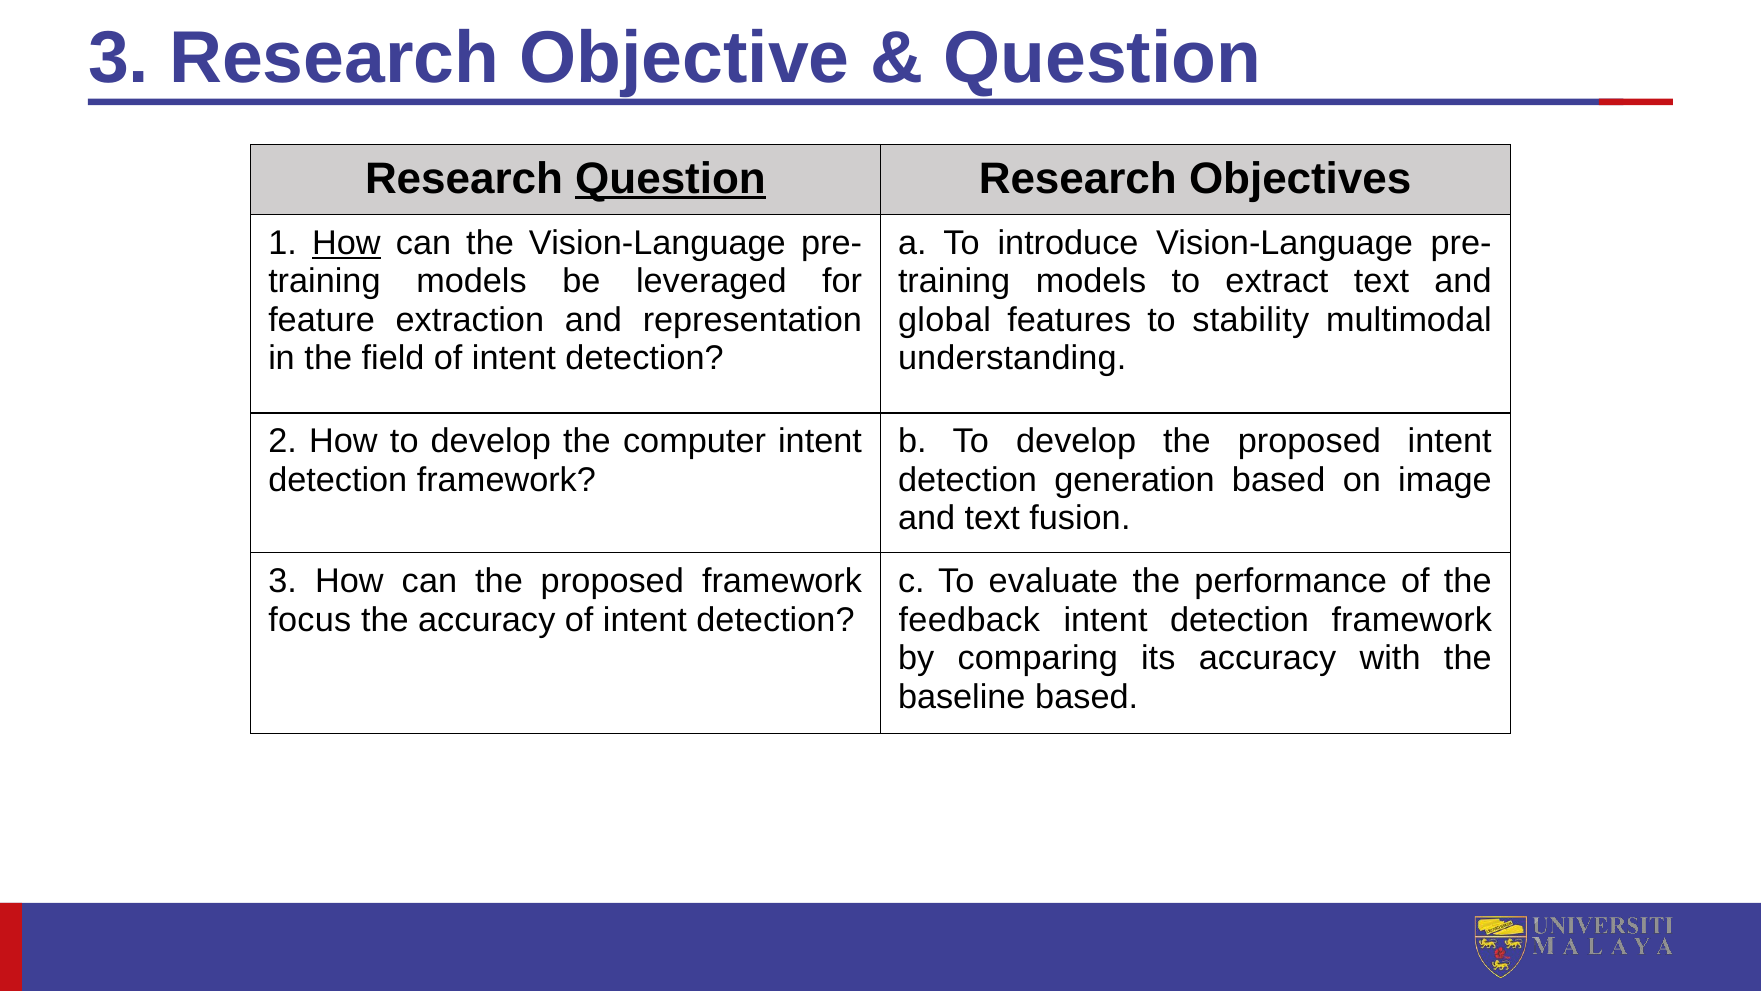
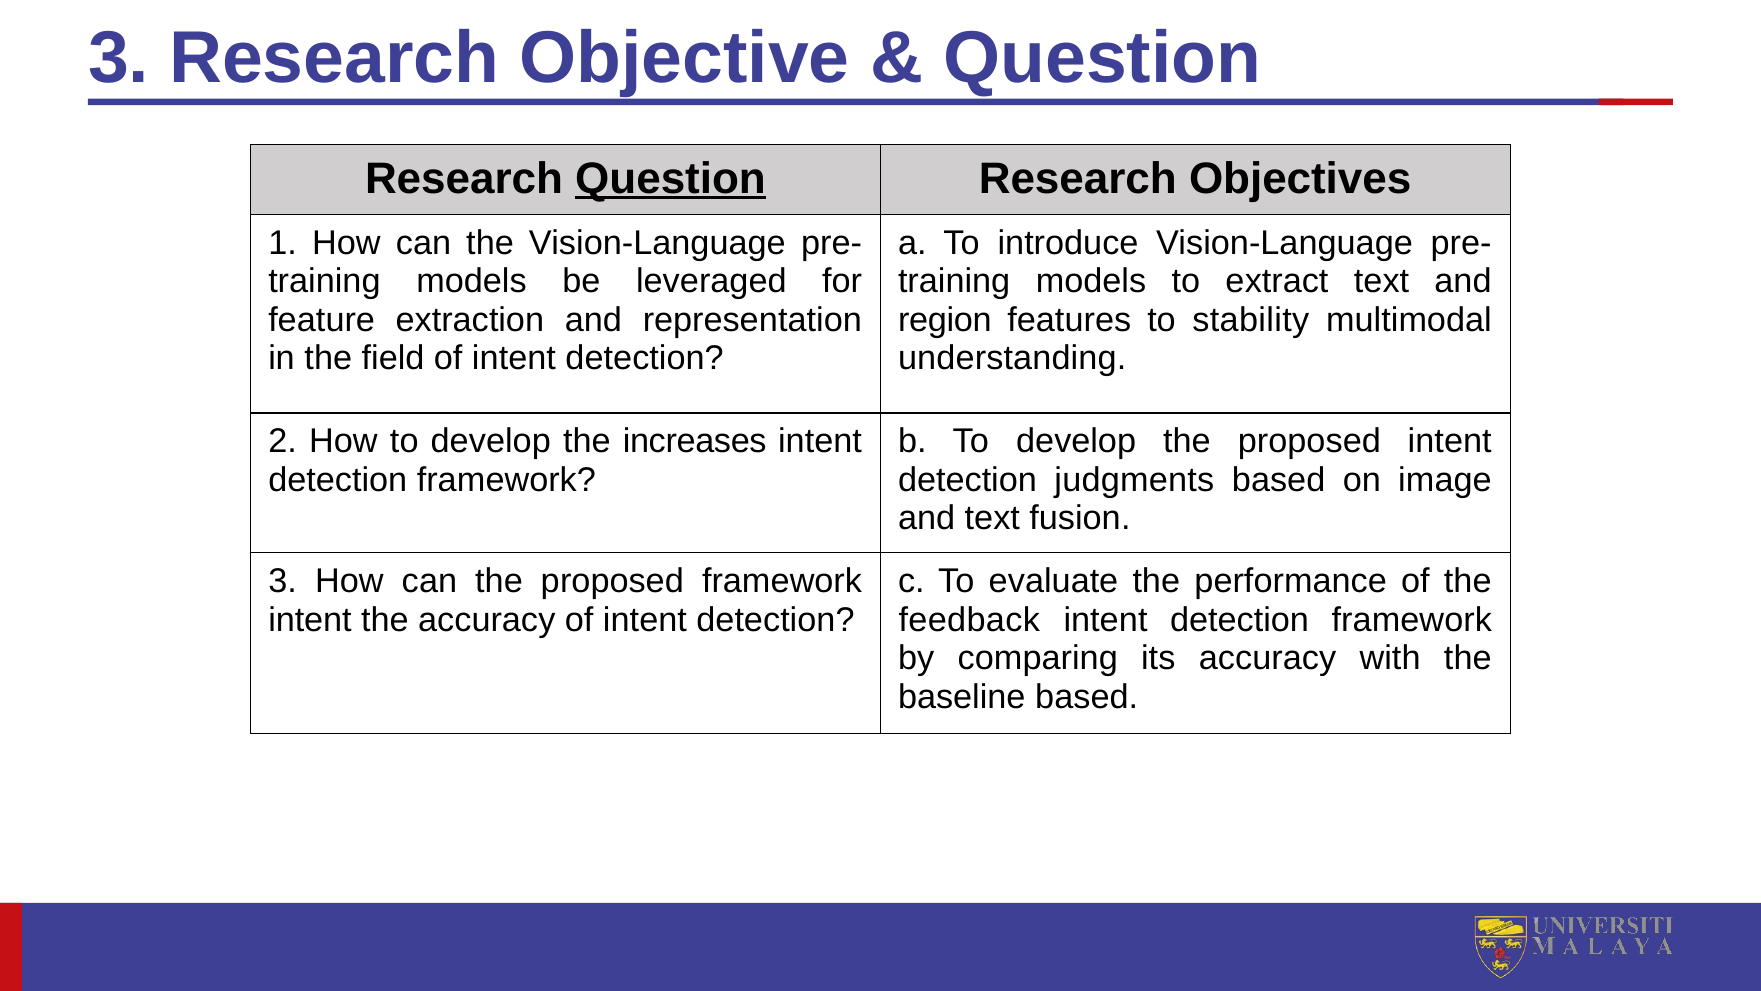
How underline: present -> none (346, 243)
global: global -> region (945, 320)
computer: computer -> increases (695, 441)
generation: generation -> judgments (1134, 480)
focus: focus -> intent (310, 620)
